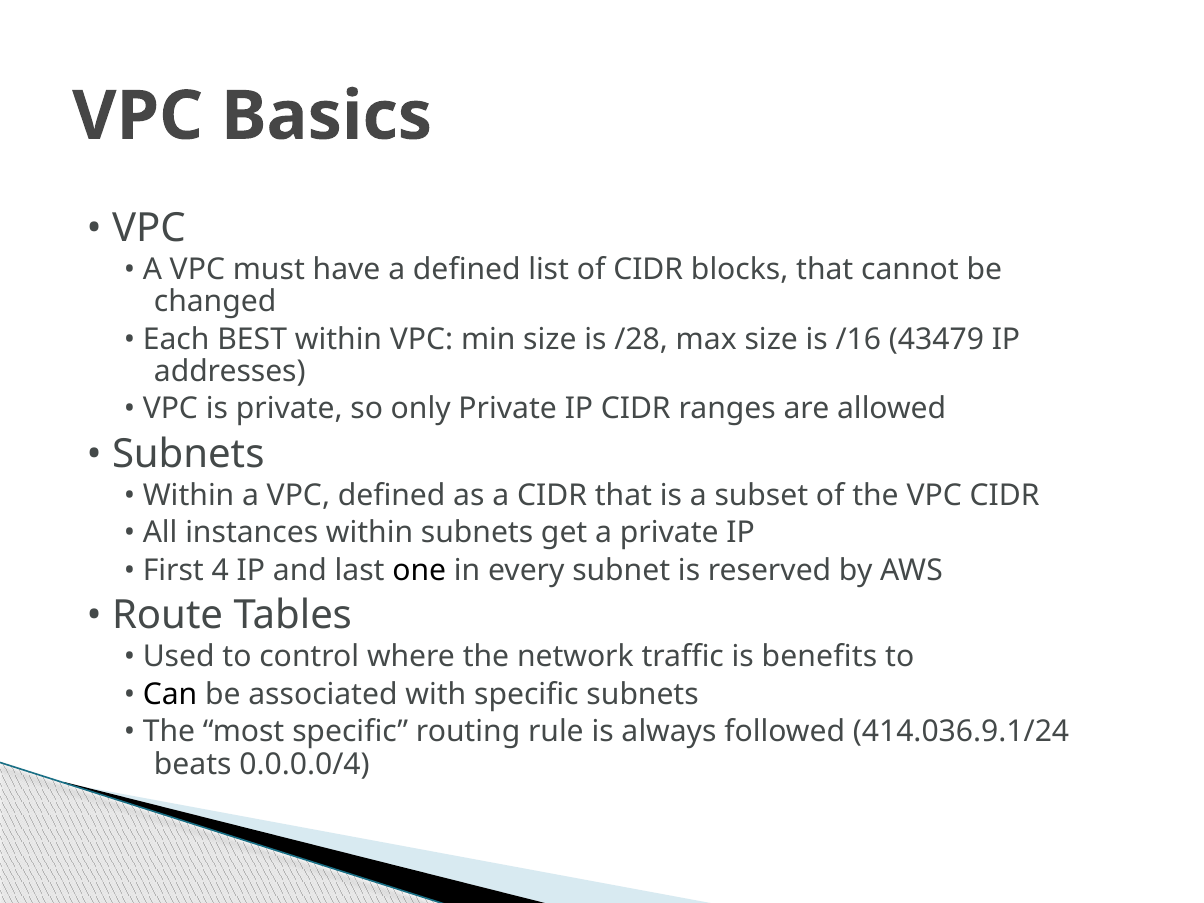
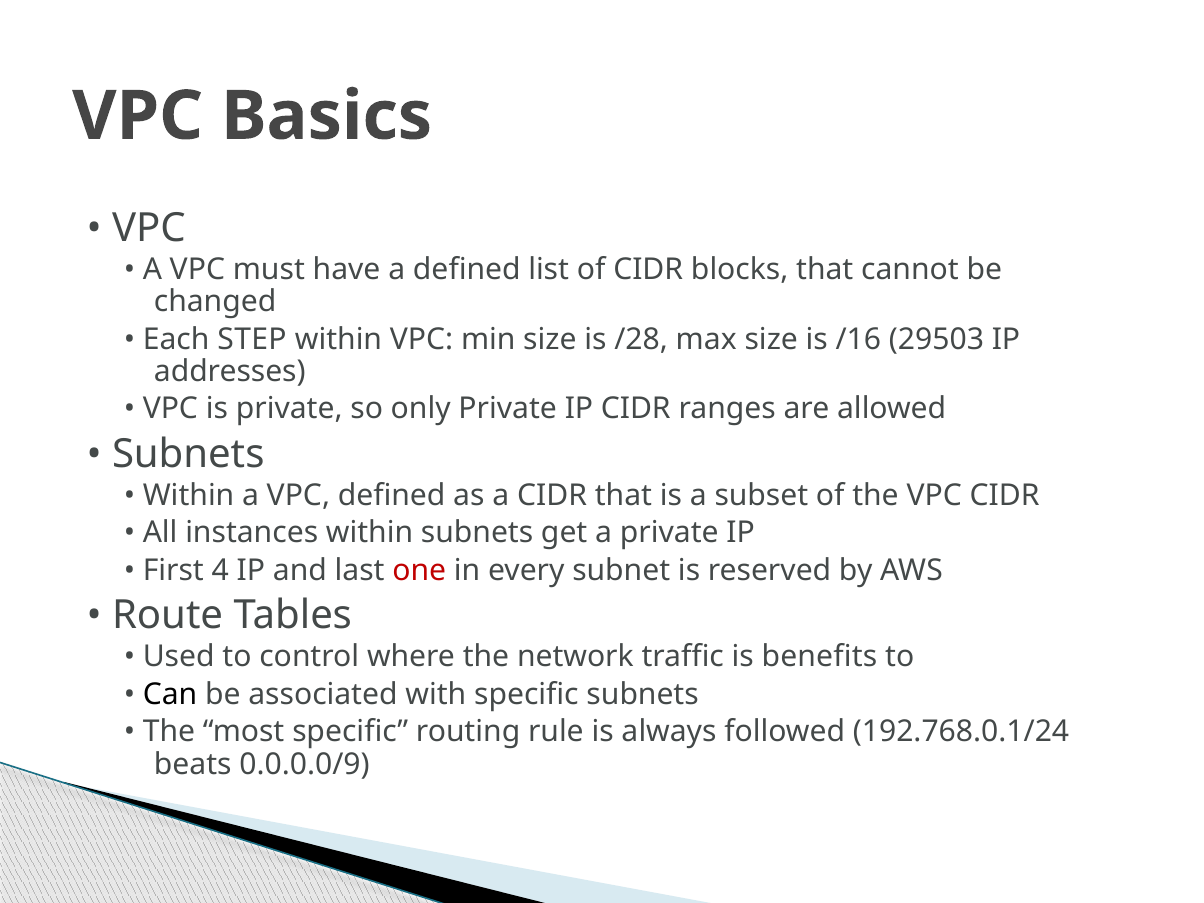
BEST: BEST -> STEP (252, 339)
43479: 43479 -> 29503 (936, 339)
one colour: black -> red (419, 570)
414.036.9.1/24: 414.036.9.1/24 -> 192.768.0.1/24 (961, 732)
0.0.0.0/4: 0.0.0.0/4 -> 0.0.0.0/9 (305, 764)
